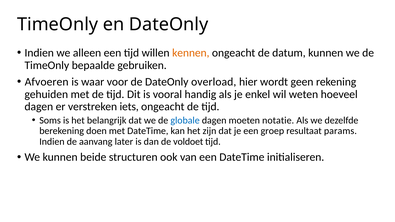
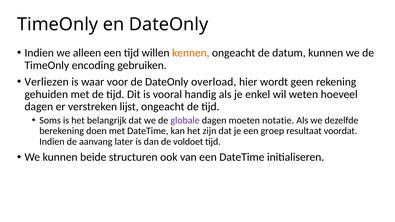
bepaalde: bepaalde -> encoding (93, 65)
Afvoeren: Afvoeren -> Verliezen (47, 82)
iets: iets -> lijst (129, 107)
globale colour: blue -> purple (185, 120)
params: params -> voordat (341, 131)
